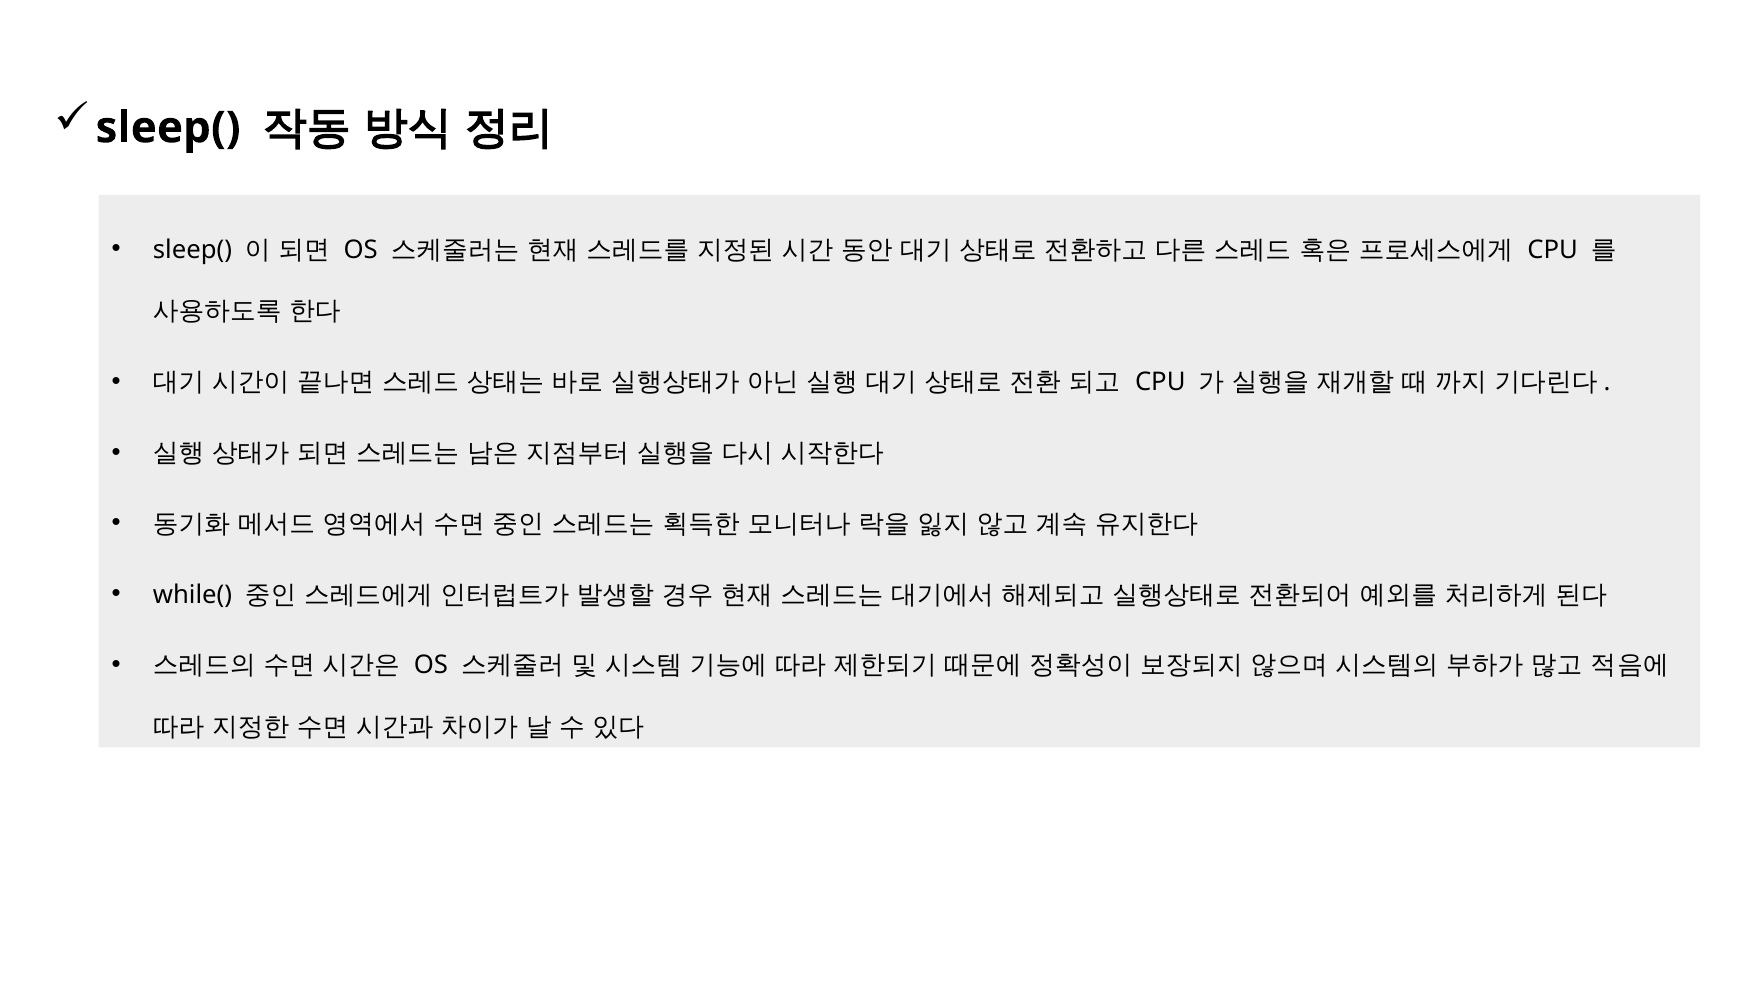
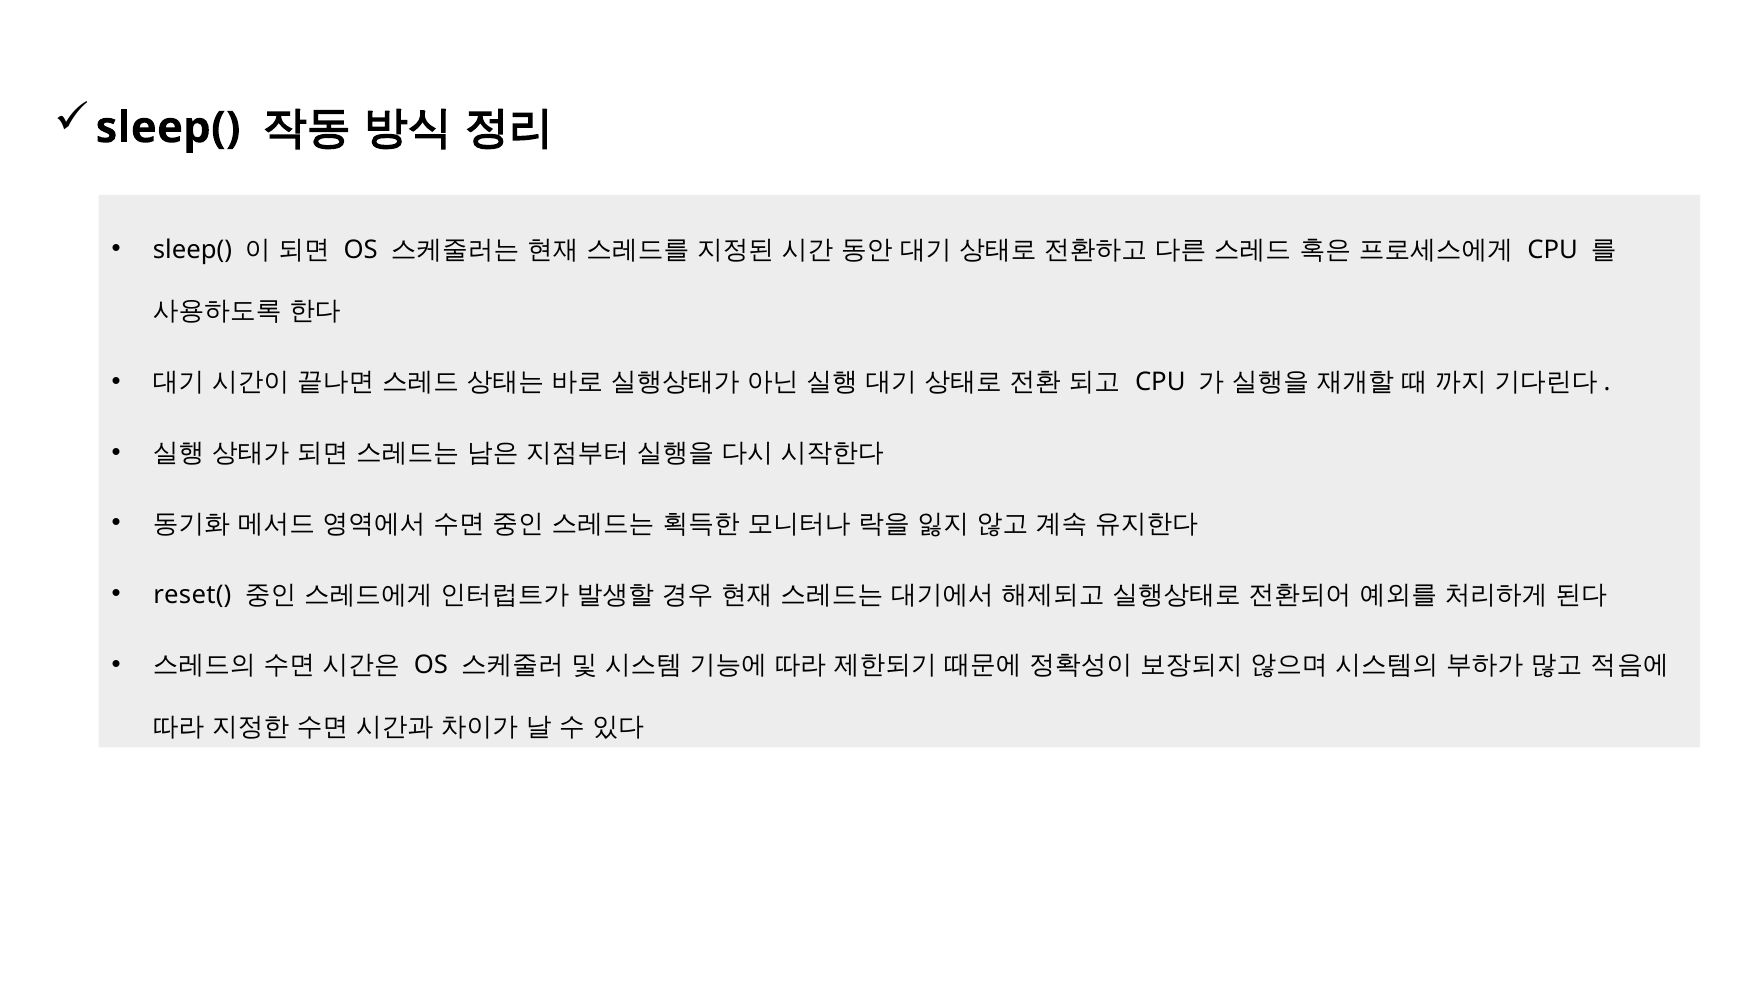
while(: while( -> reset( (192, 594)
